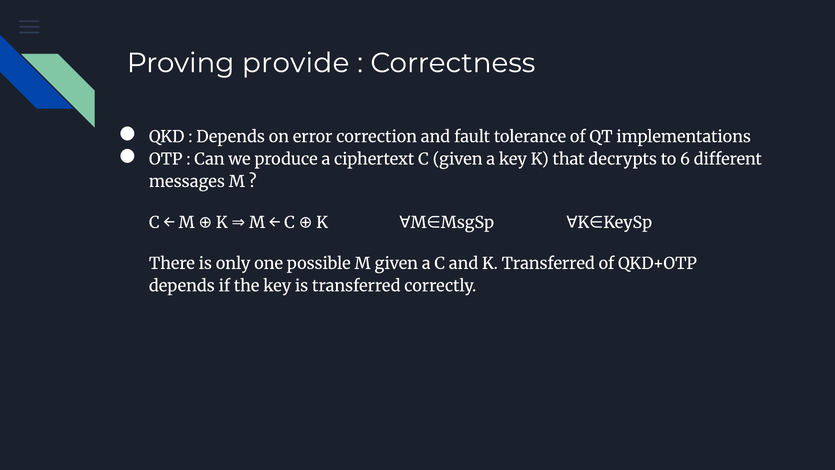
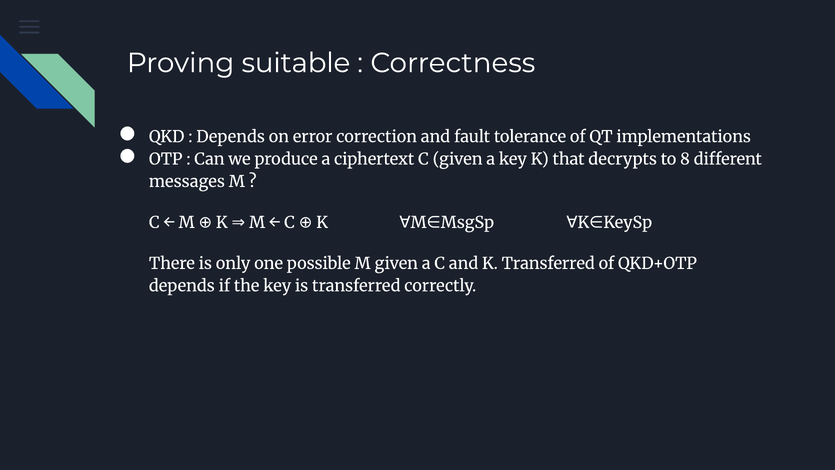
provide: provide -> suitable (296, 63)
6: 6 -> 8 (685, 159)
